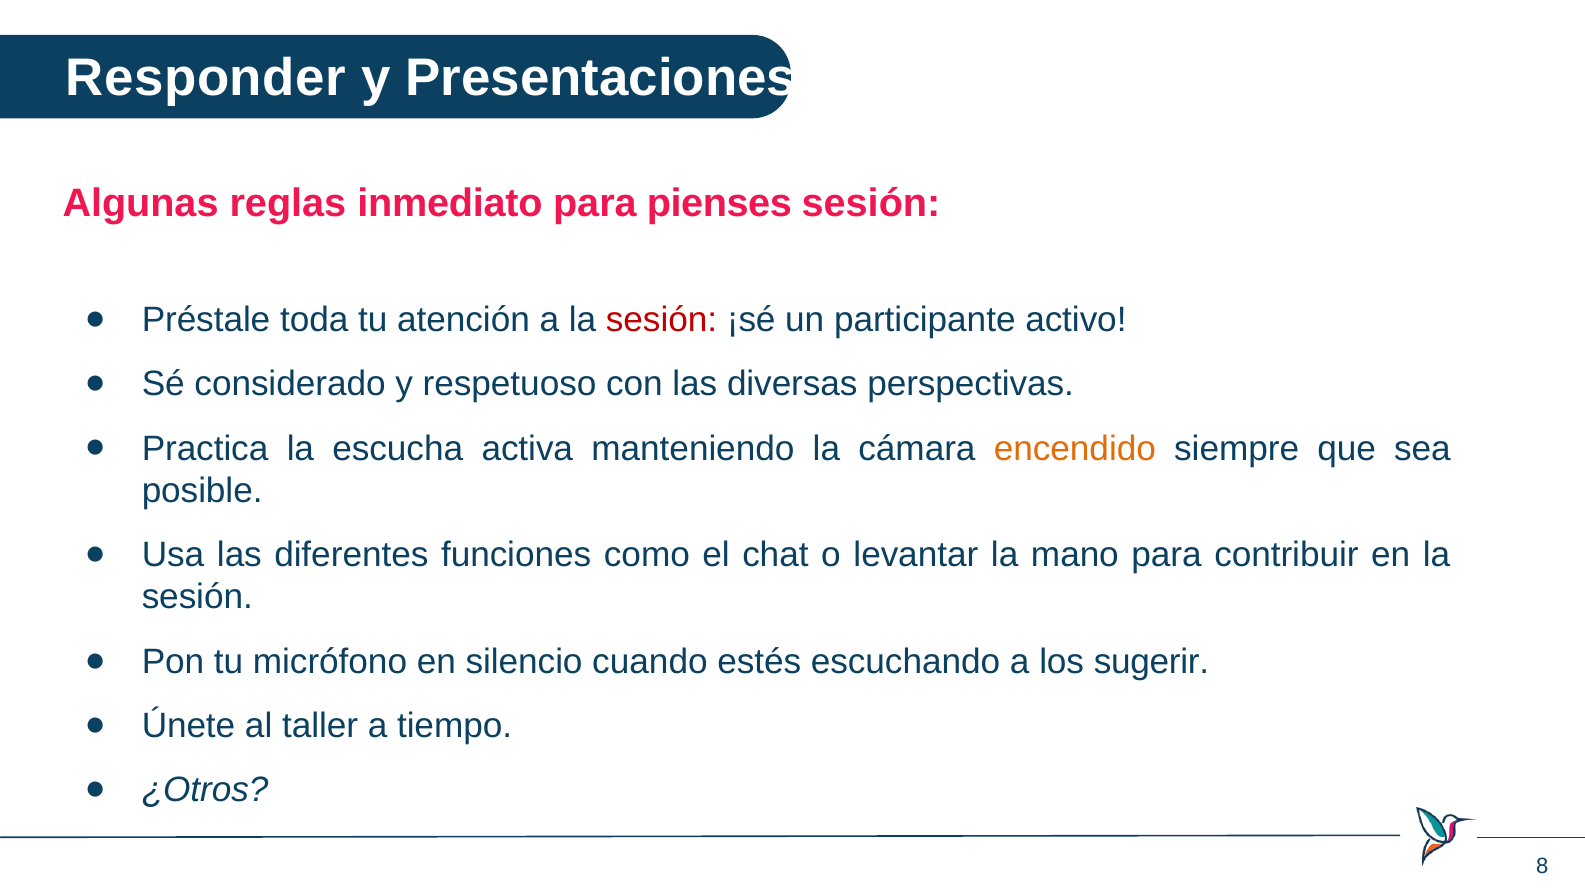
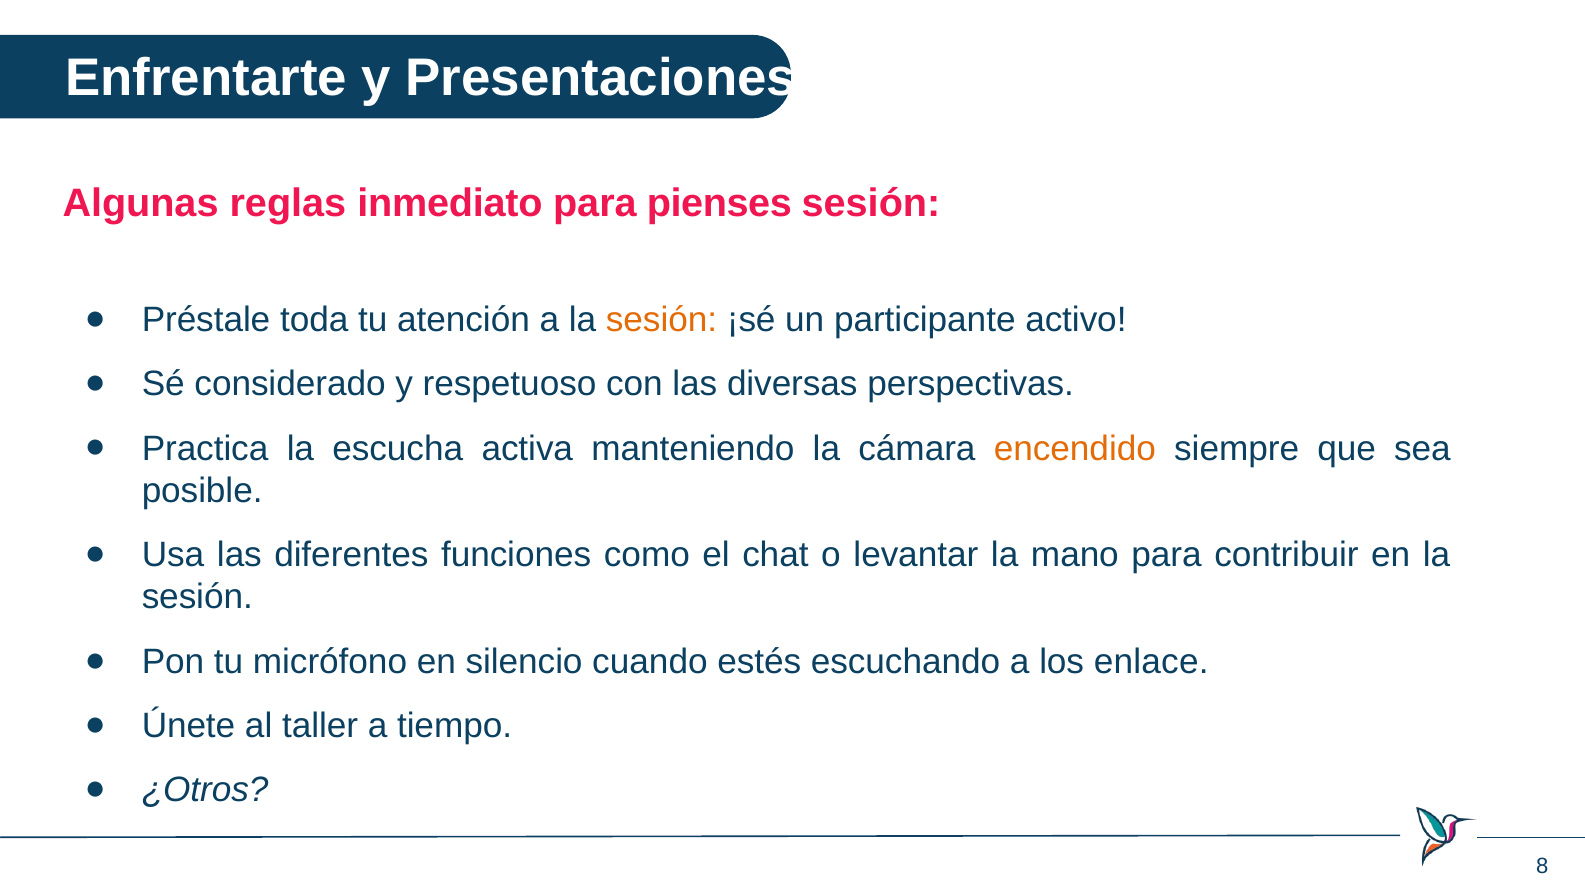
Responder: Responder -> Enfrentarte (206, 78)
sesión colour: red -> orange (662, 320)
sugerir: sugerir -> enlace (1151, 661)
